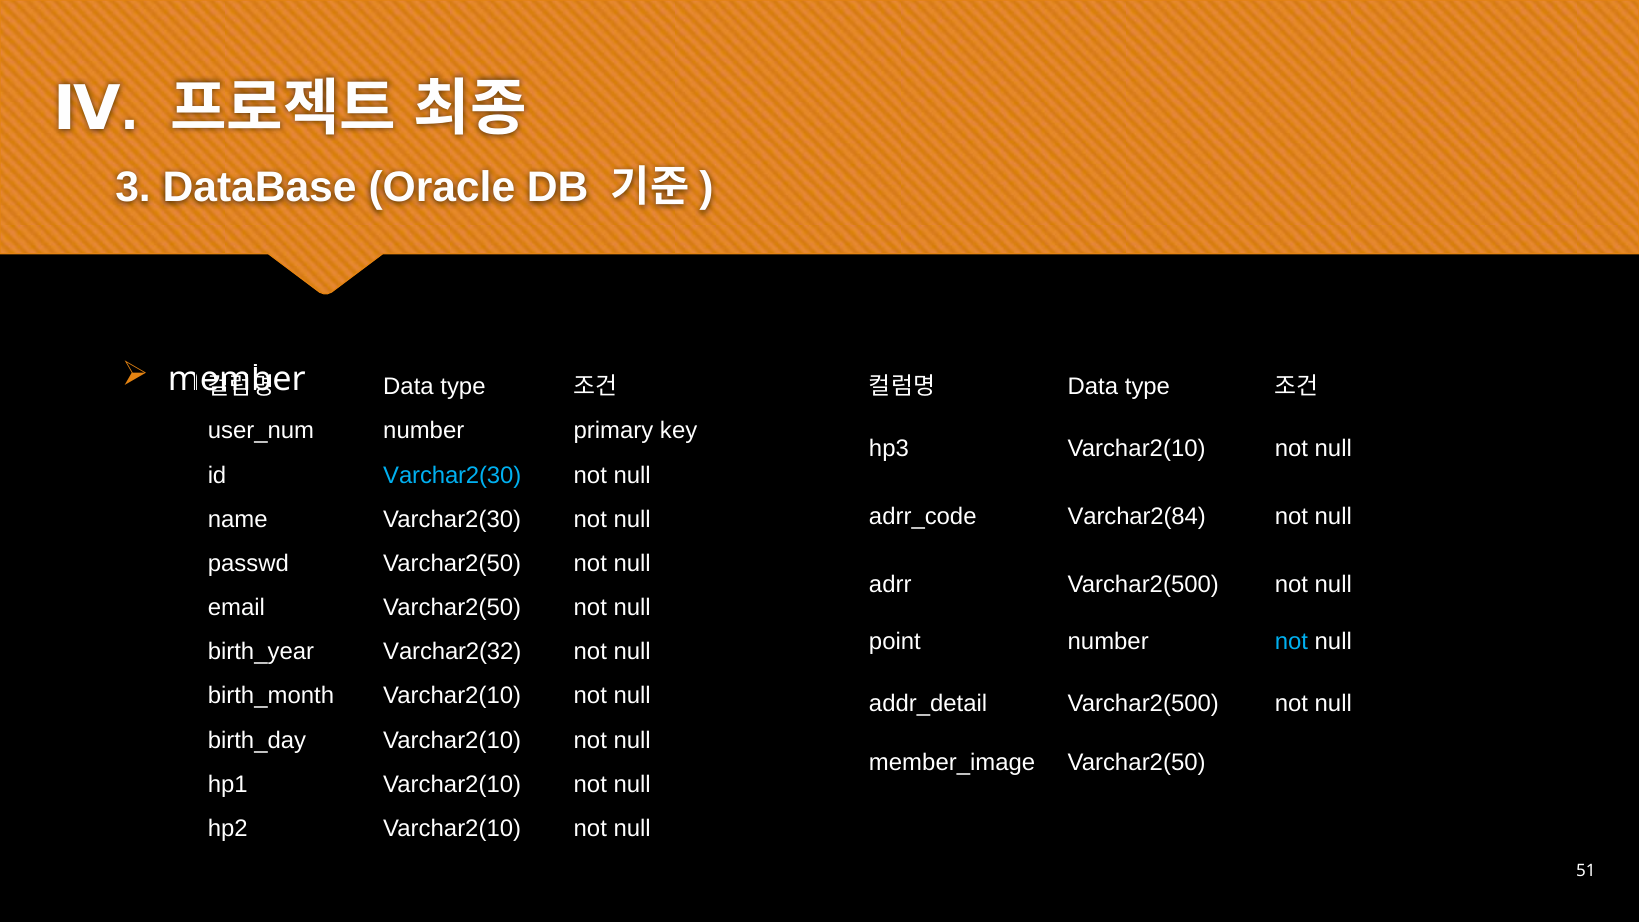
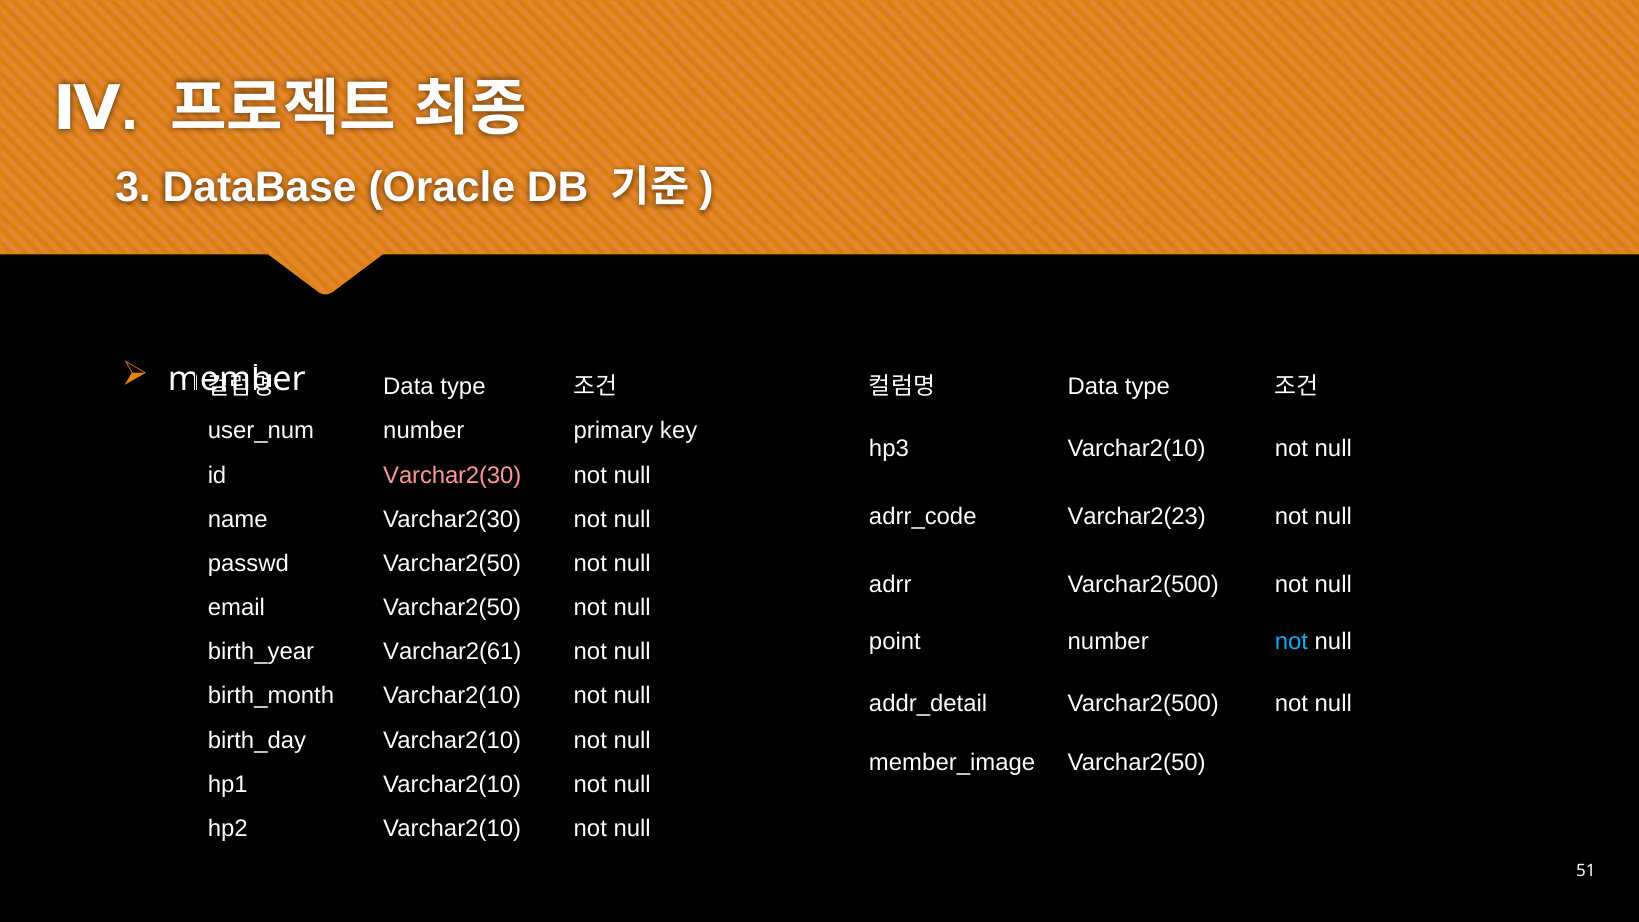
Varchar2(30 colour: light blue -> pink (452, 475)
Varchar2(84: Varchar2(84 -> Varchar2(23 (1137, 517)
Varchar2(32: Varchar2(32 -> Varchar2(61 (452, 652)
